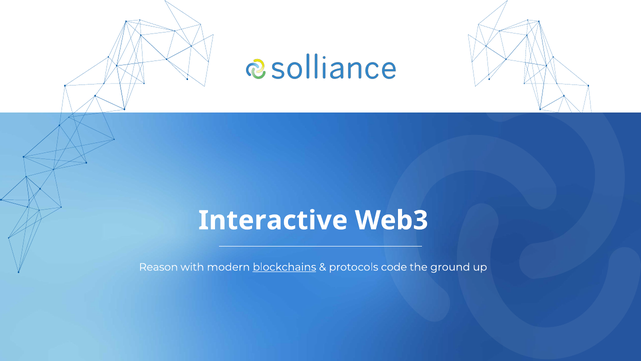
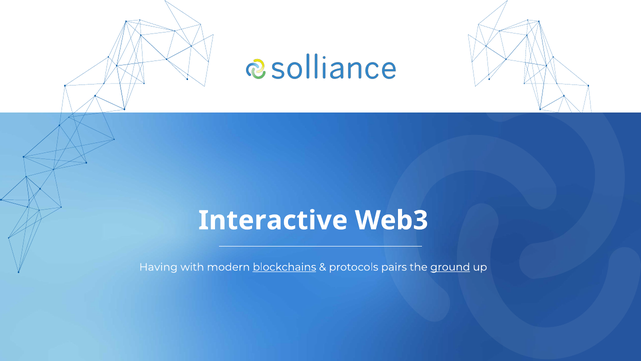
Reason: Reason -> Having (158, 267)
code: code -> pairs (394, 267)
ground underline: none -> present (450, 267)
